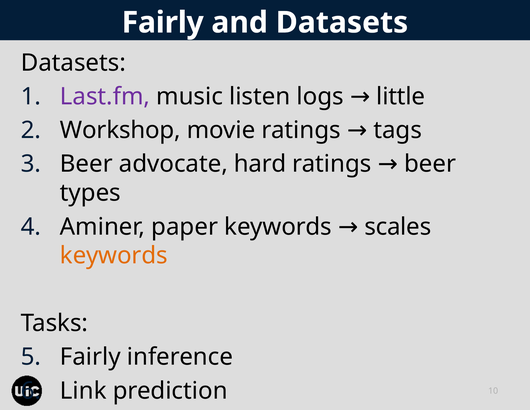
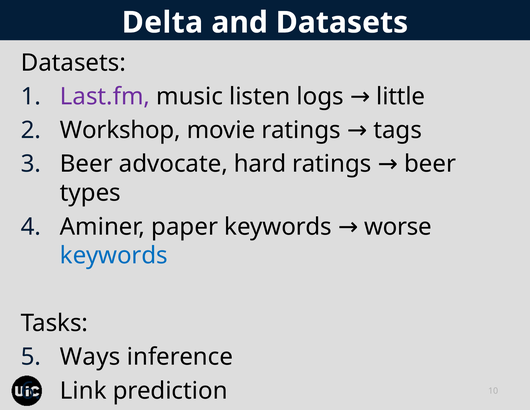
Fairly: Fairly -> Delta (162, 23)
scales: scales -> worse (398, 226)
keywords colour: orange -> blue (114, 255)
Fairly: Fairly -> Ways (90, 357)
